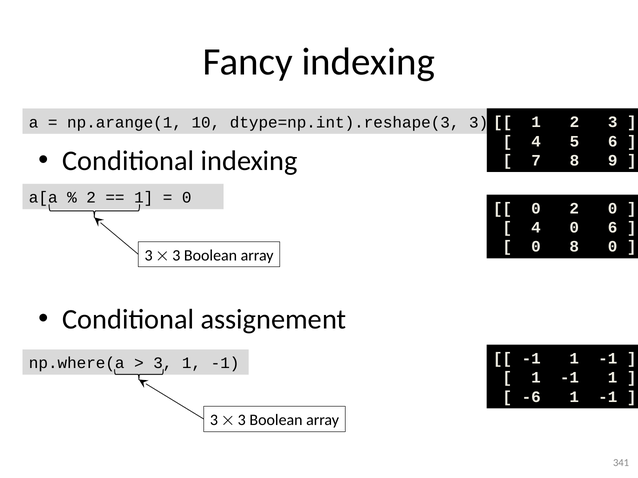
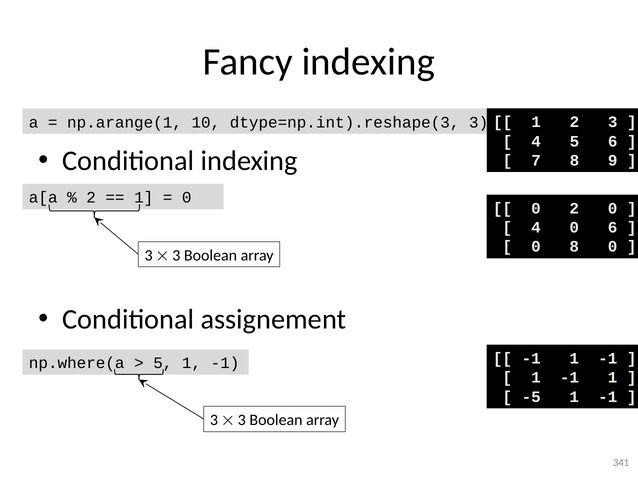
3: 3 -> 5 (163, 364)
-6: -6 -> -5 (531, 397)
